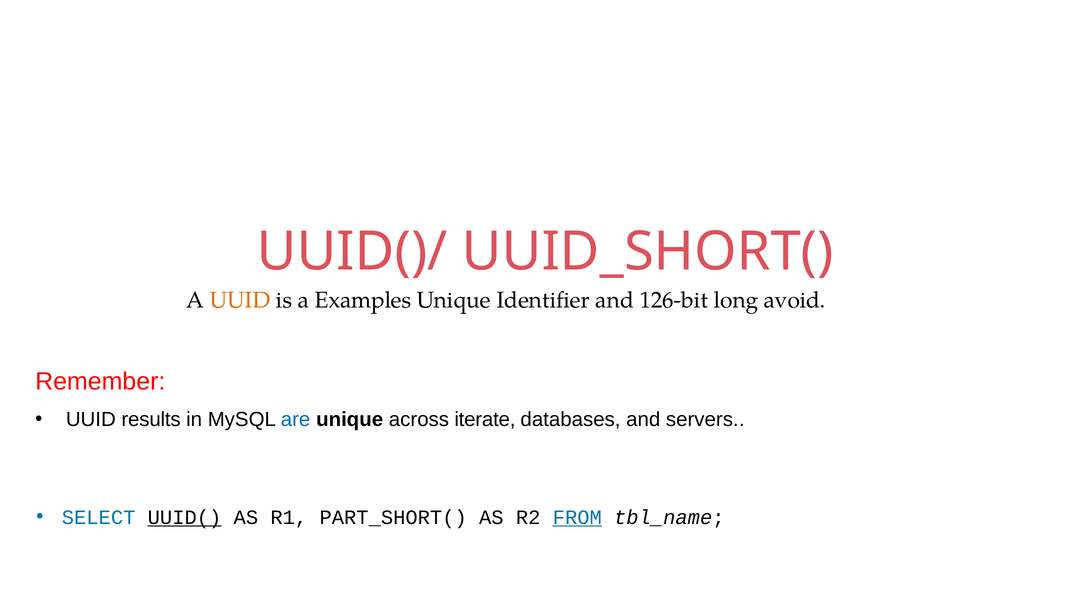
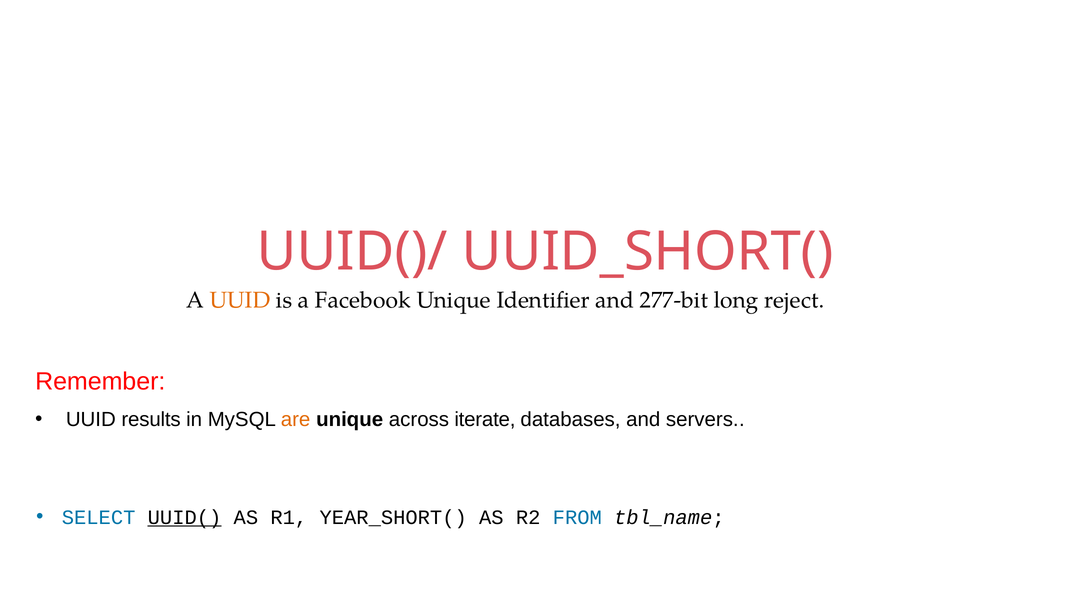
Examples: Examples -> Facebook (363, 301)
126-bit: 126-bit -> 277-bit (674, 301)
avoid: avoid -> reject (794, 301)
are colour: blue -> orange (296, 420)
PART_SHORT(: PART_SHORT( -> YEAR_SHORT( (393, 518)
FROM underline: present -> none (577, 518)
